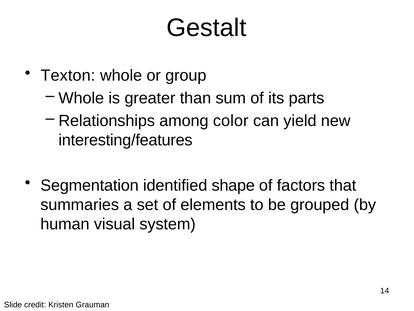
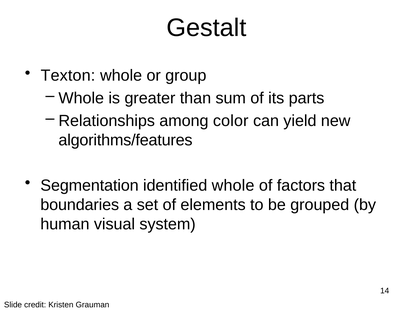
interesting/features: interesting/features -> algorithms/features (126, 140)
identified shape: shape -> whole (233, 185)
summaries: summaries -> boundaries (80, 204)
